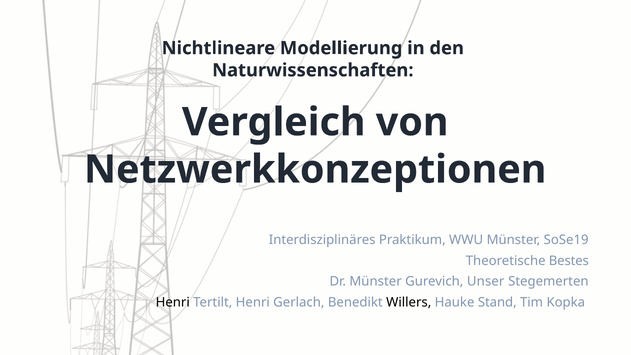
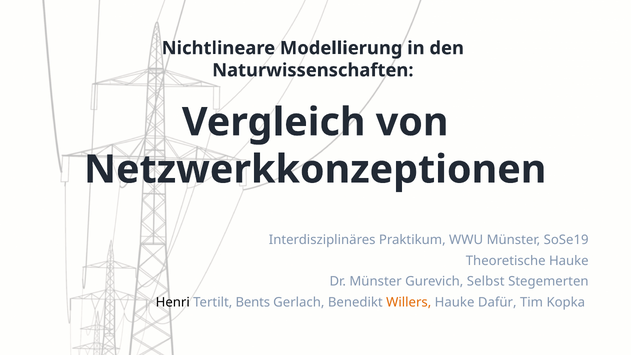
Theoretische Bestes: Bestes -> Hauke (569, 261)
Unser: Unser -> Selbst (486, 282)
Tertilt Henri: Henri -> Bents (253, 302)
Willers colour: black -> orange (409, 302)
Stand: Stand -> Dafür (497, 302)
